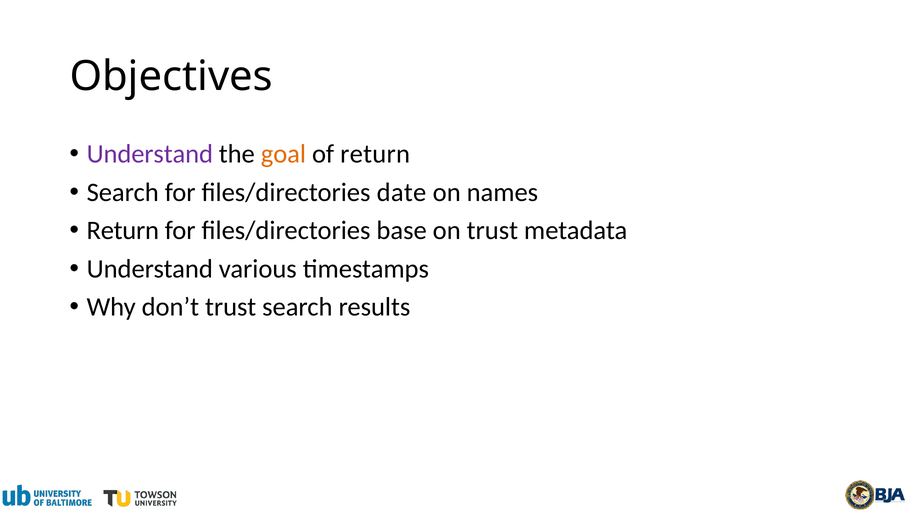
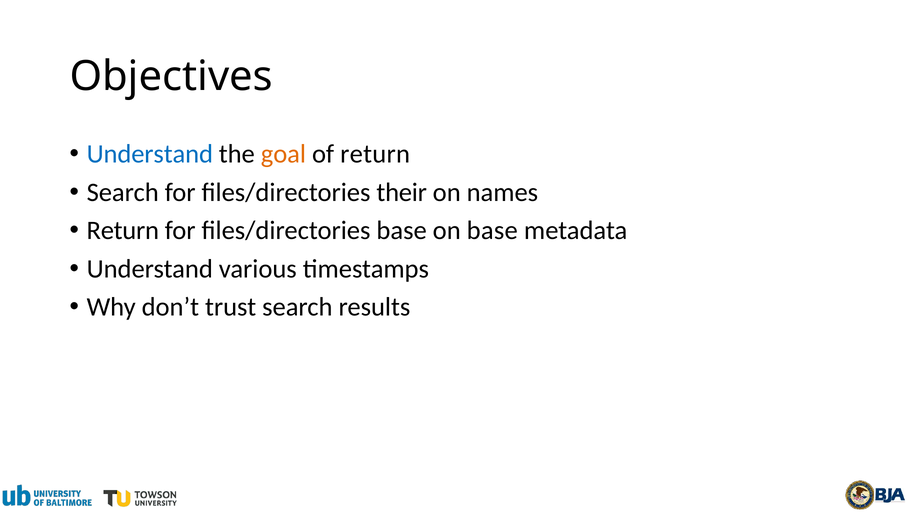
Understand colour: purple -> blue (150, 154)
date: date -> their (402, 192)
on trust: trust -> base (492, 231)
